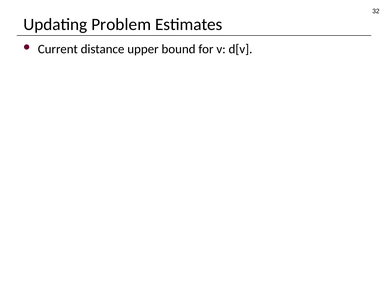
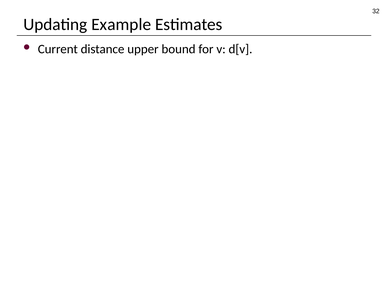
Problem: Problem -> Example (121, 24)
